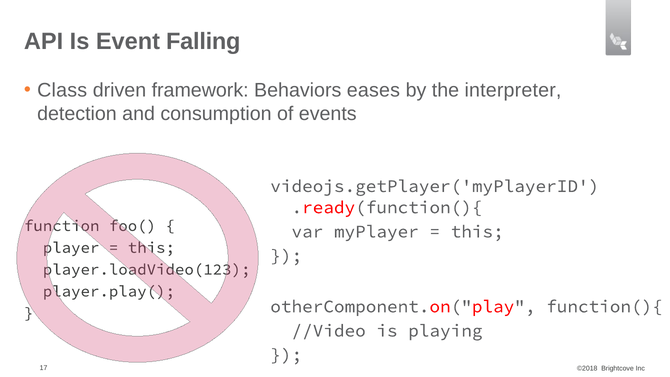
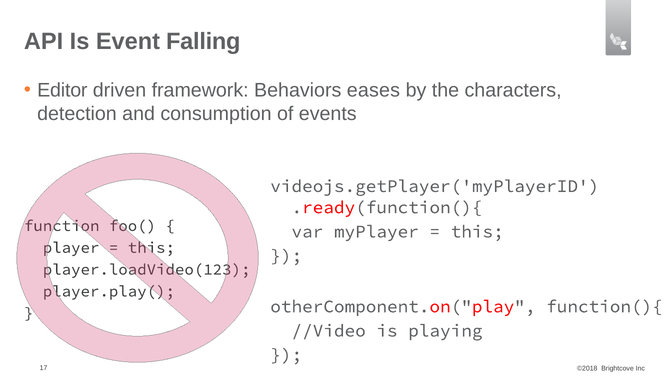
Class: Class -> Editor (62, 90)
interpreter: interpreter -> characters (513, 90)
